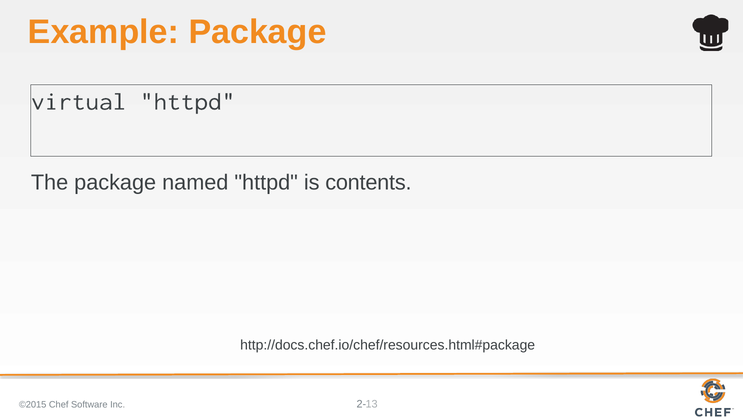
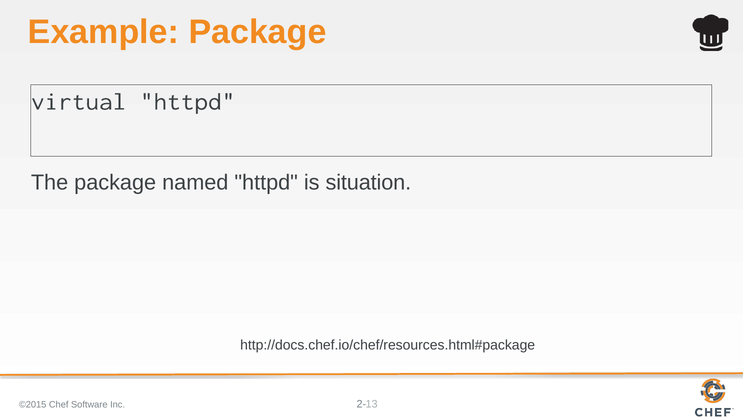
contents: contents -> situation (368, 182)
